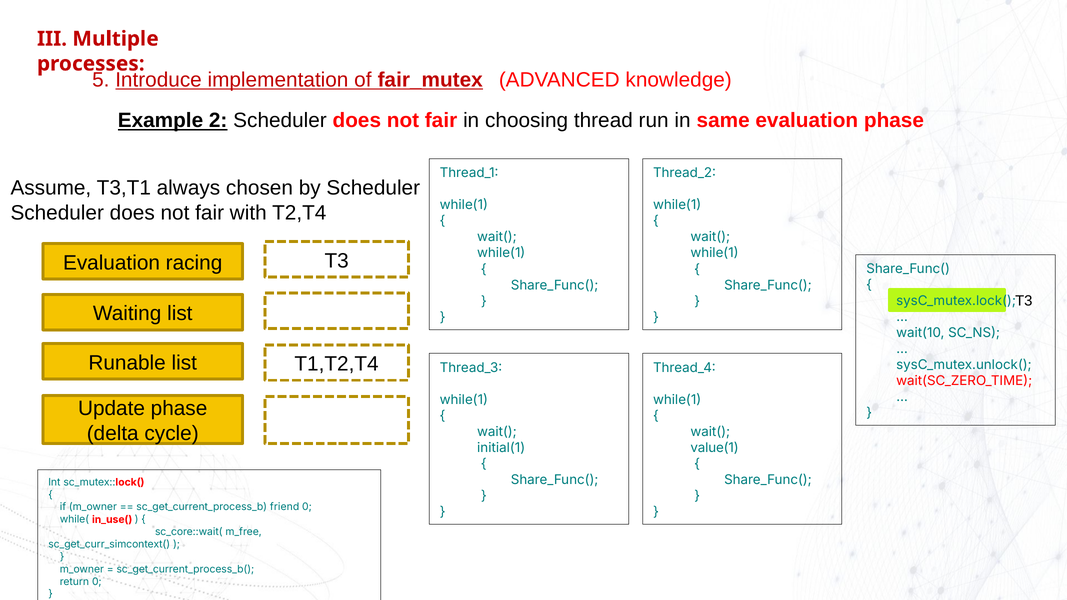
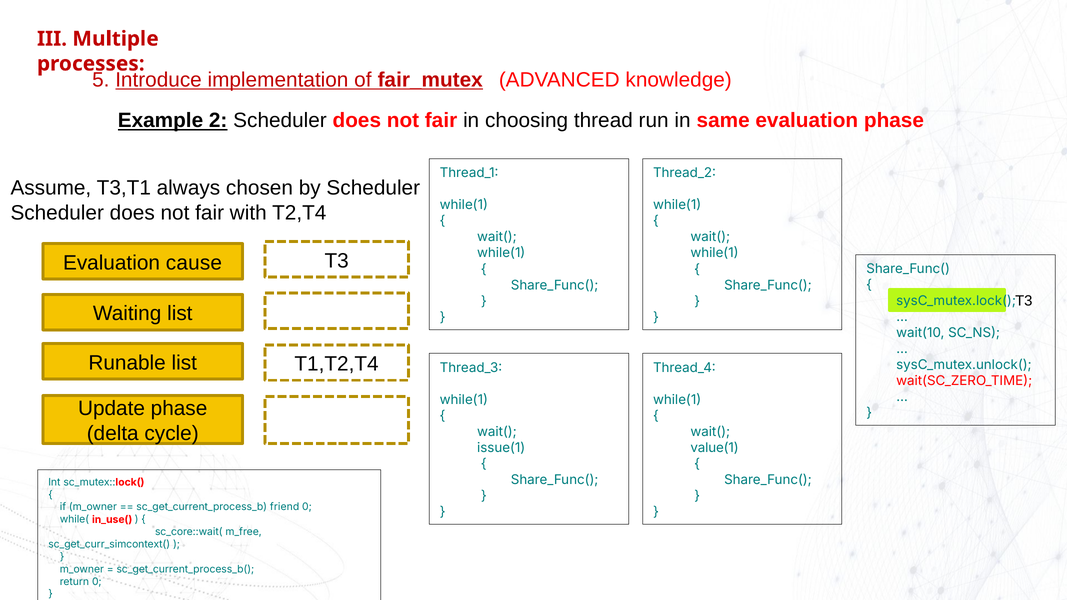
racing: racing -> cause (194, 263)
initial(1: initial(1 -> issue(1 (501, 448)
